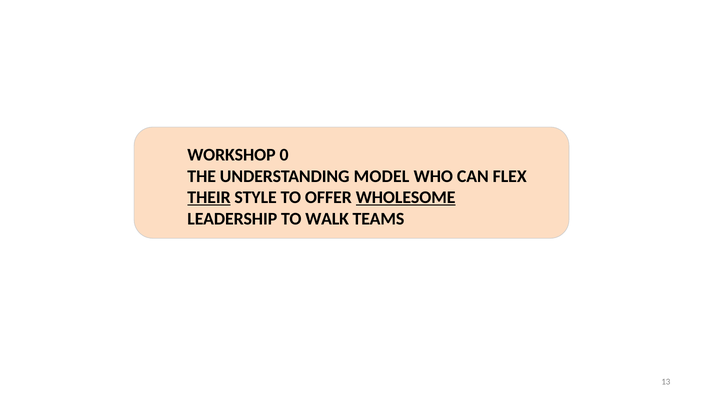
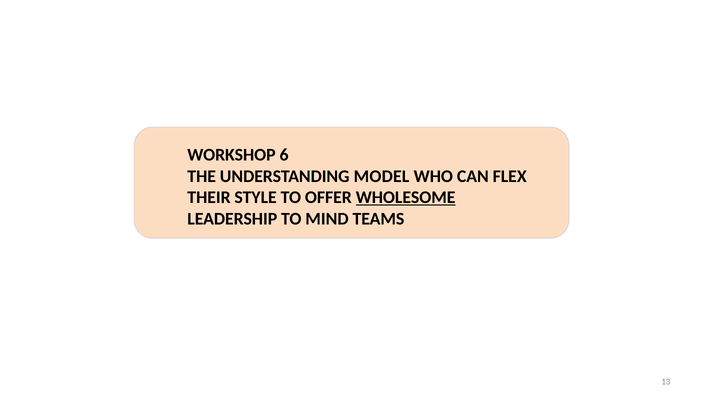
0: 0 -> 6 (284, 155)
THEIR underline: present -> none (209, 197)
WALK: WALK -> MIND (327, 219)
